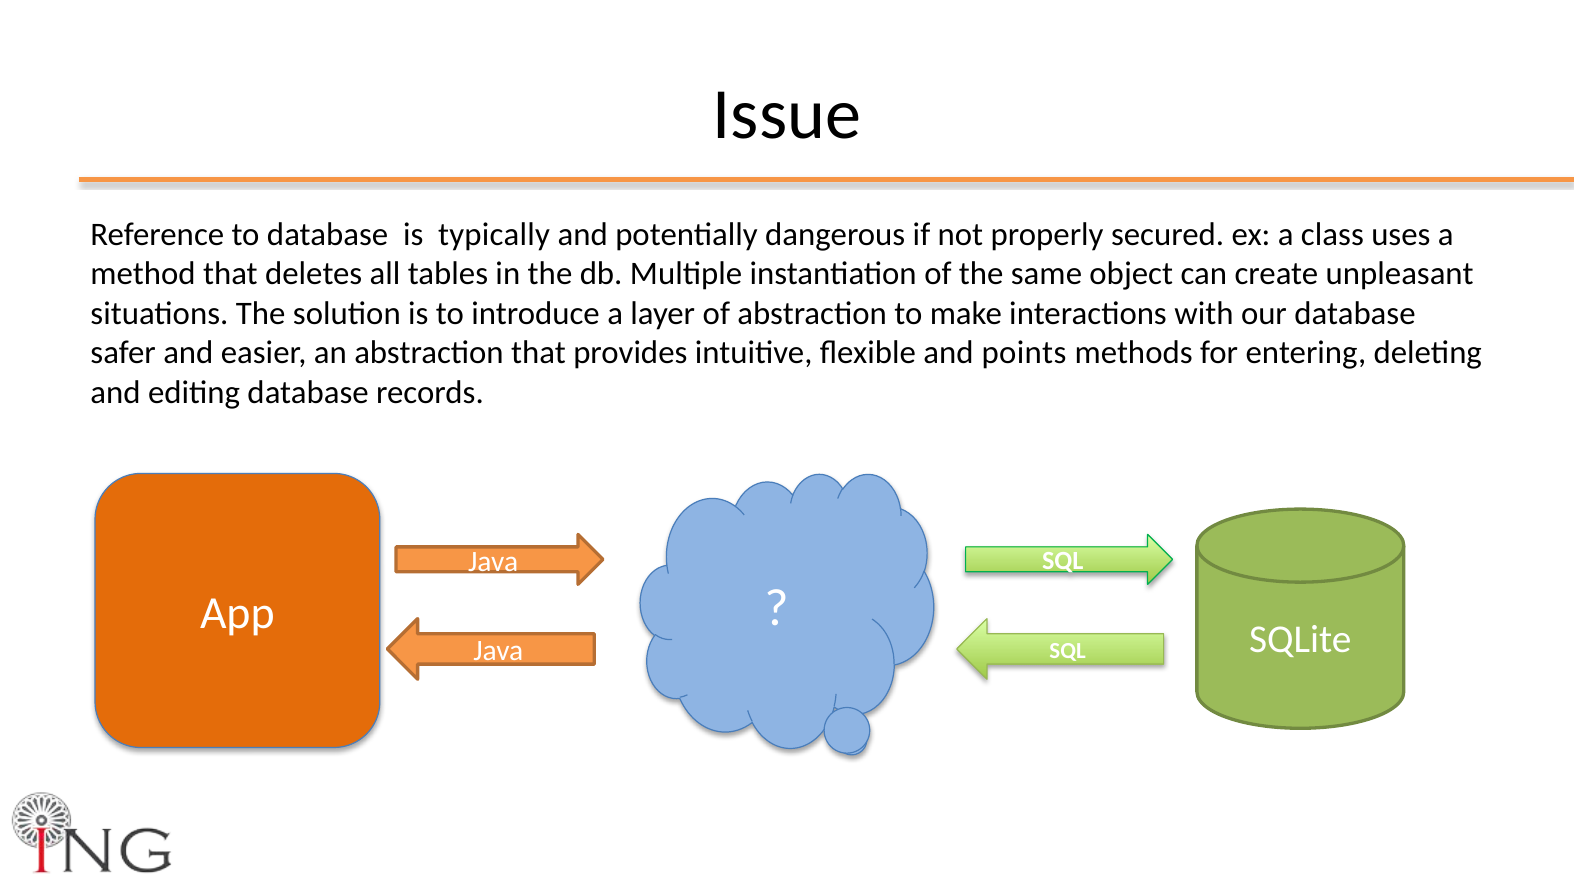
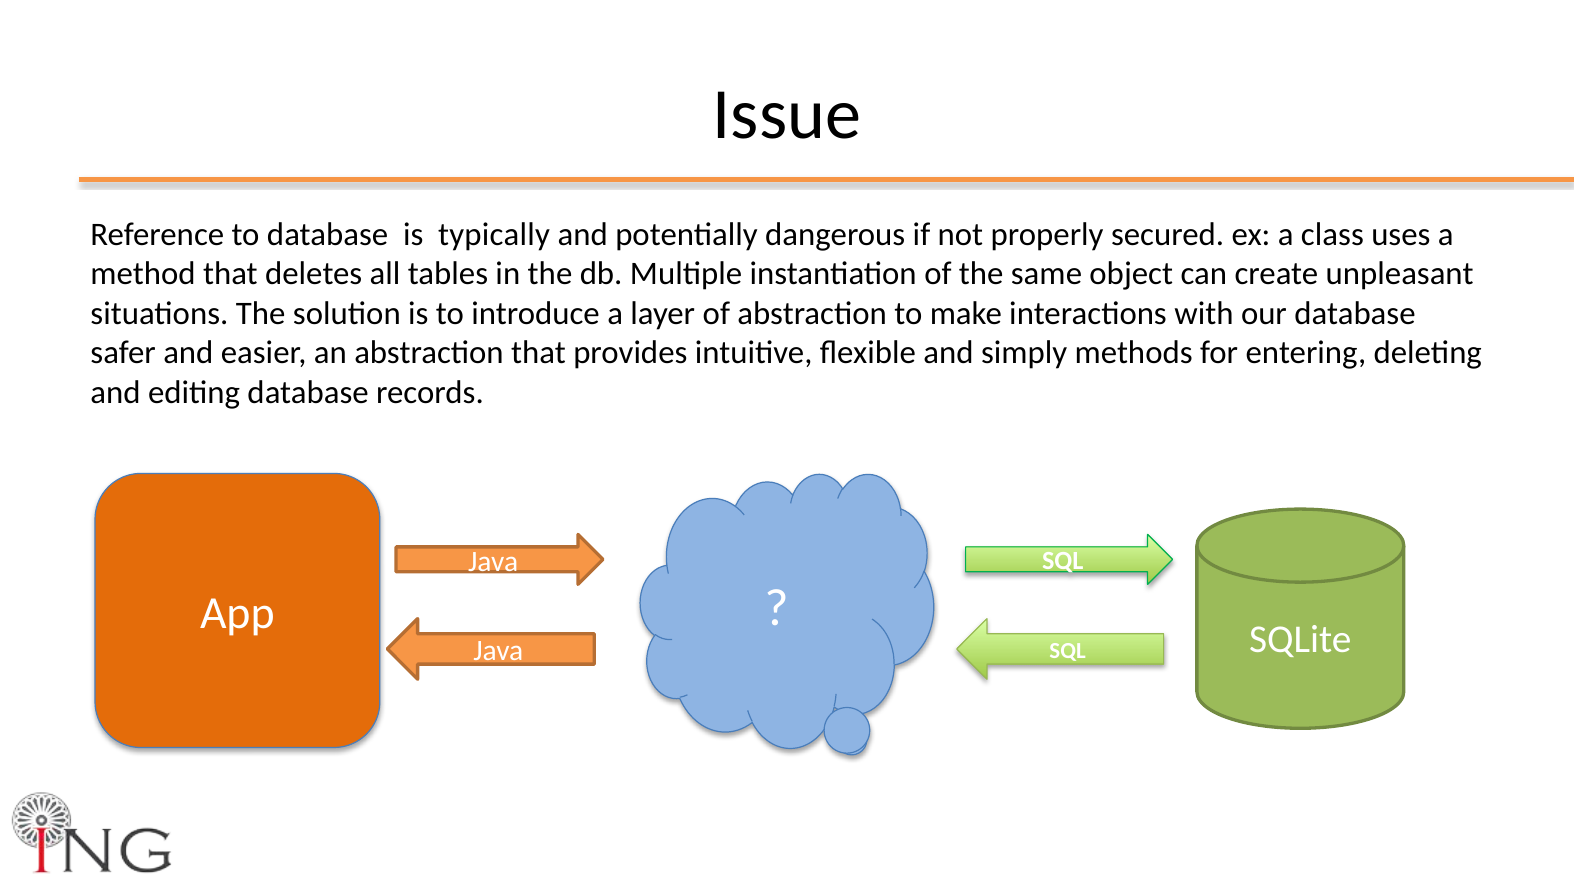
points: points -> simply (1024, 353)
